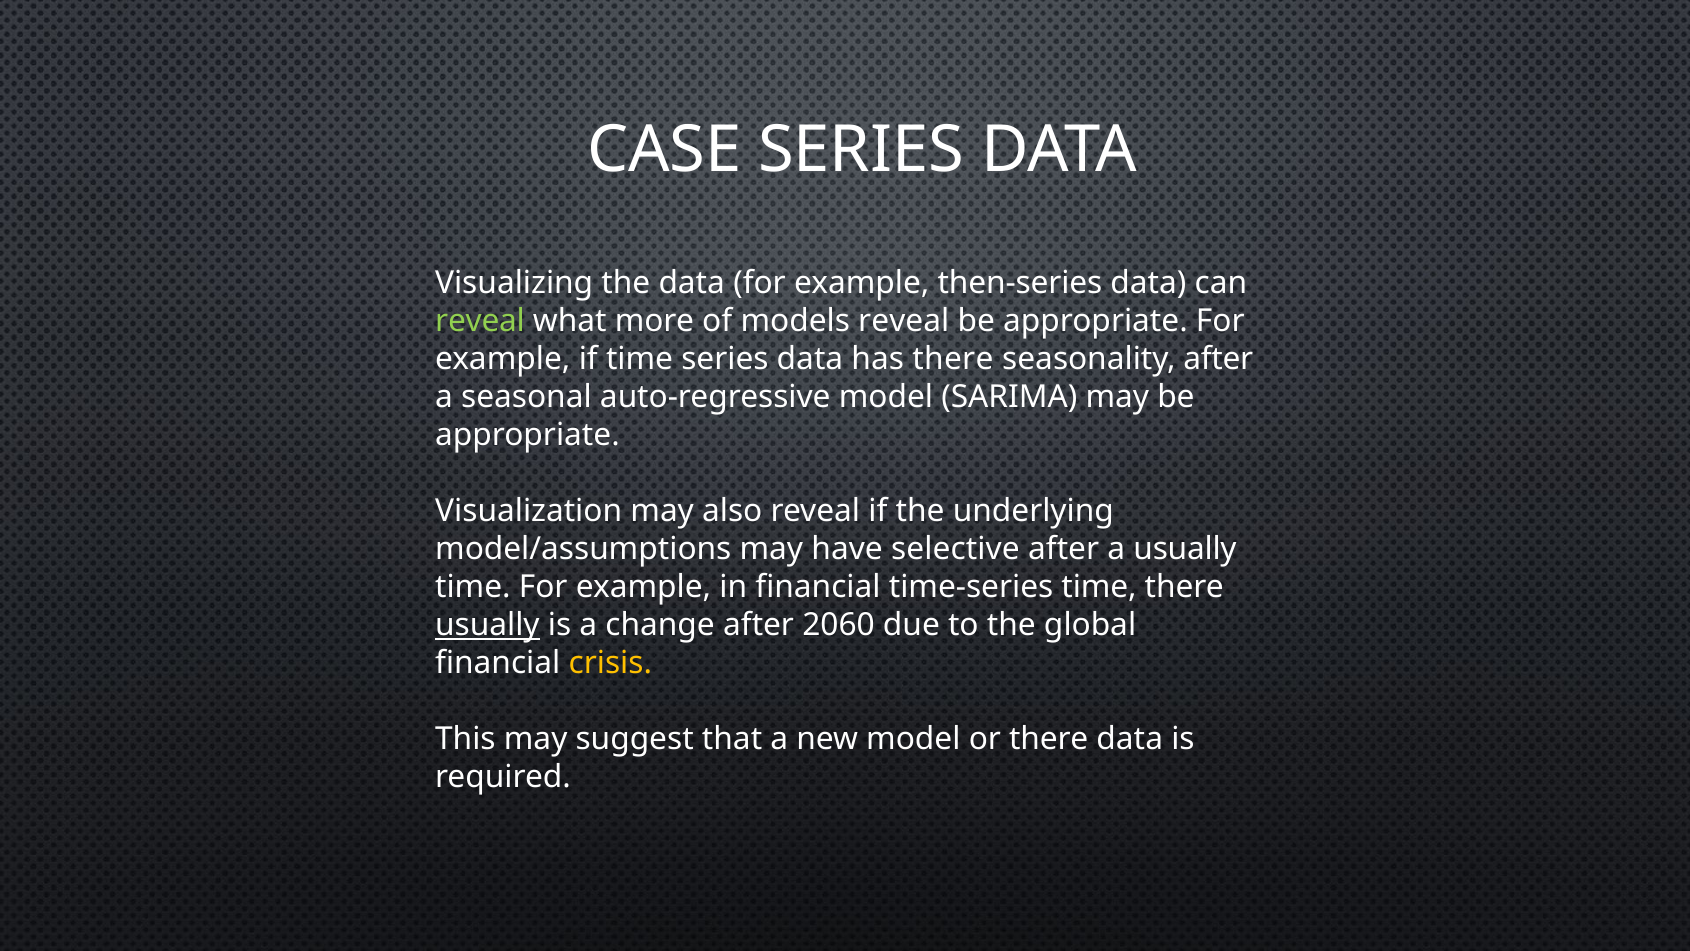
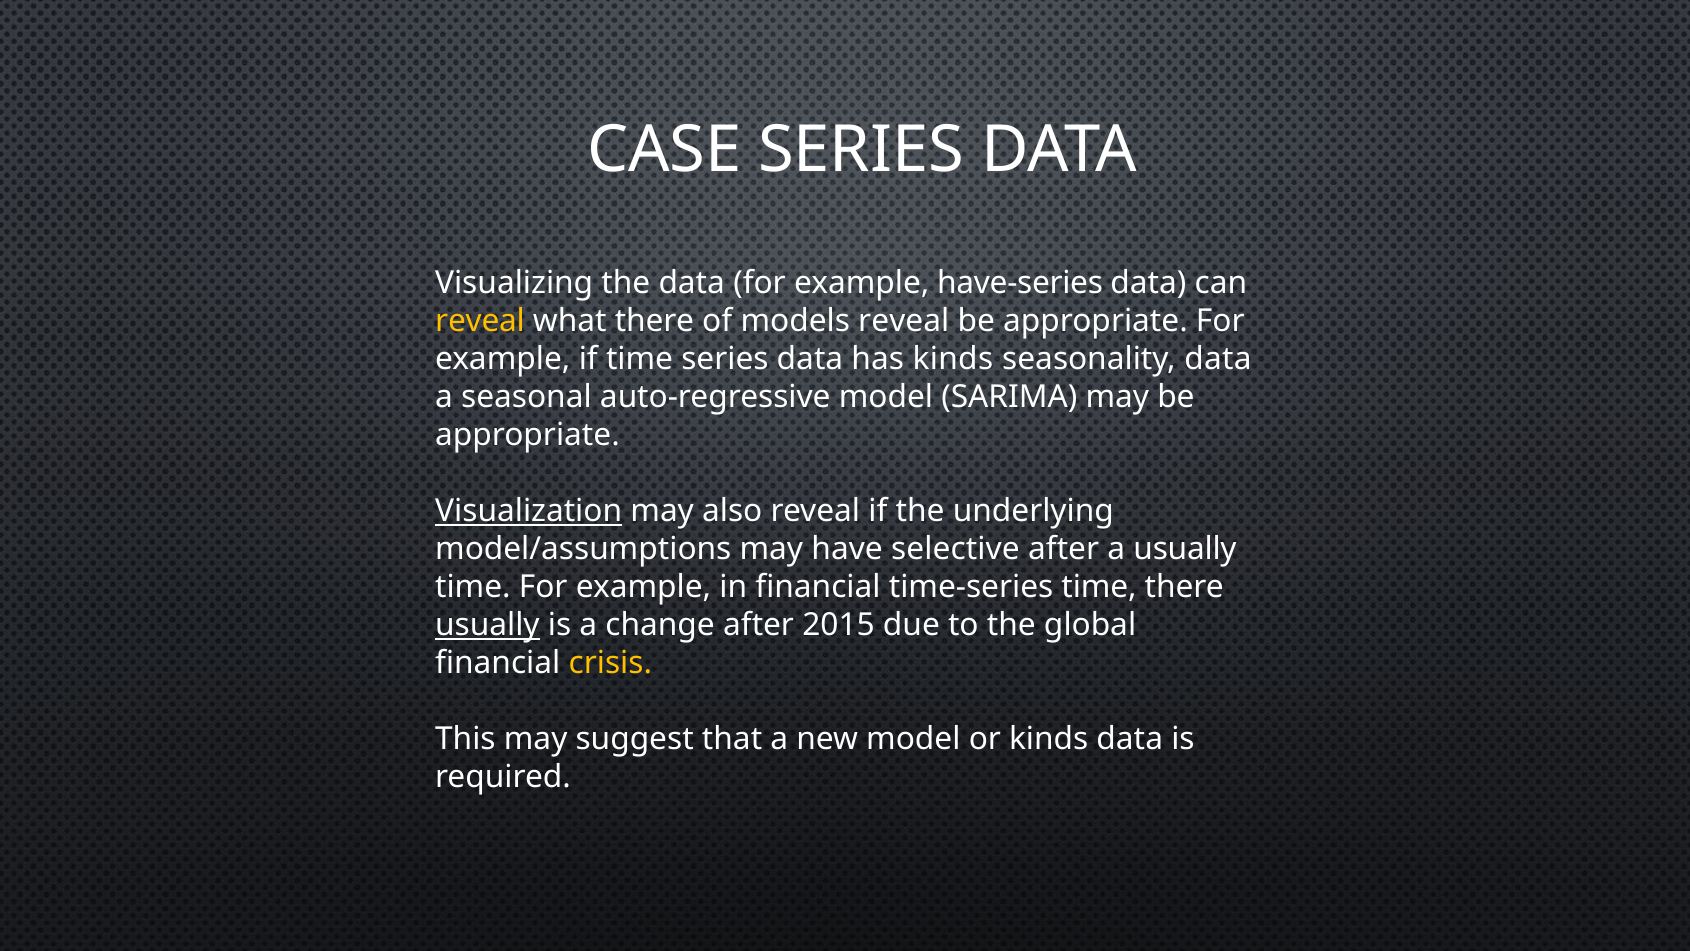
then-series: then-series -> have-series (1020, 283)
reveal colour: light green -> yellow (480, 321)
what more: more -> there (654, 321)
has there: there -> kinds (953, 359)
seasonality after: after -> data (1218, 359)
Visualization underline: none -> present (529, 511)
2060: 2060 -> 2015 (839, 625)
or there: there -> kinds (1049, 739)
